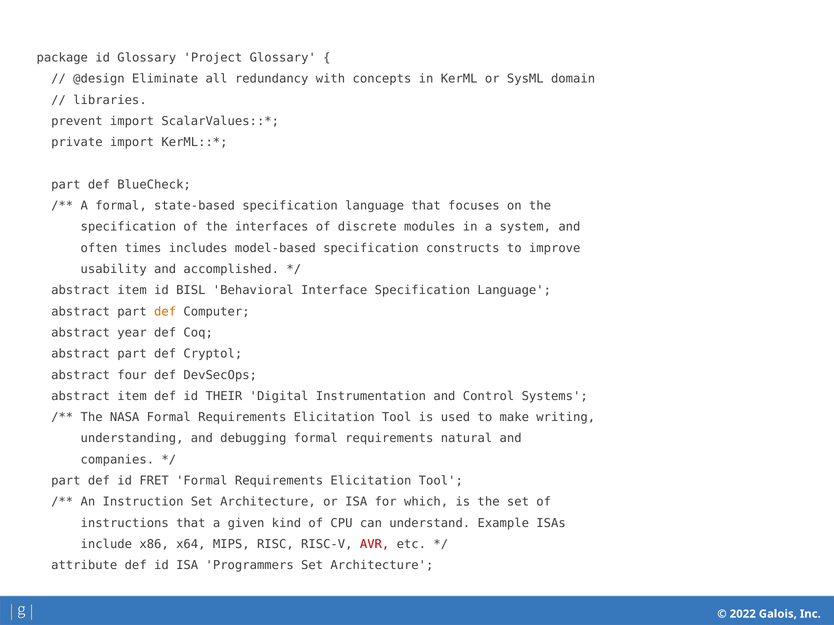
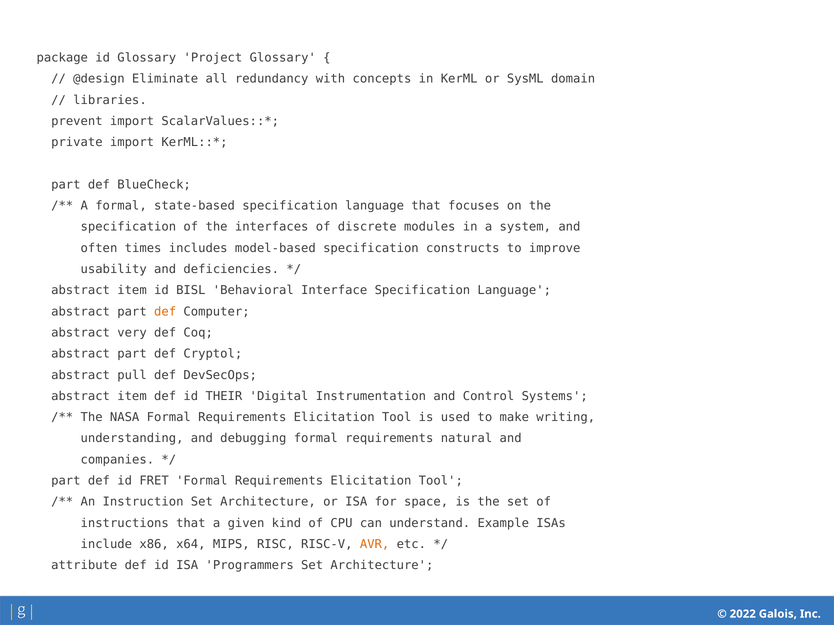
accomplished: accomplished -> deficiencies (231, 269)
year: year -> very (132, 333)
four: four -> pull (132, 375)
which: which -> space (426, 502)
AVR colour: red -> orange (375, 545)
